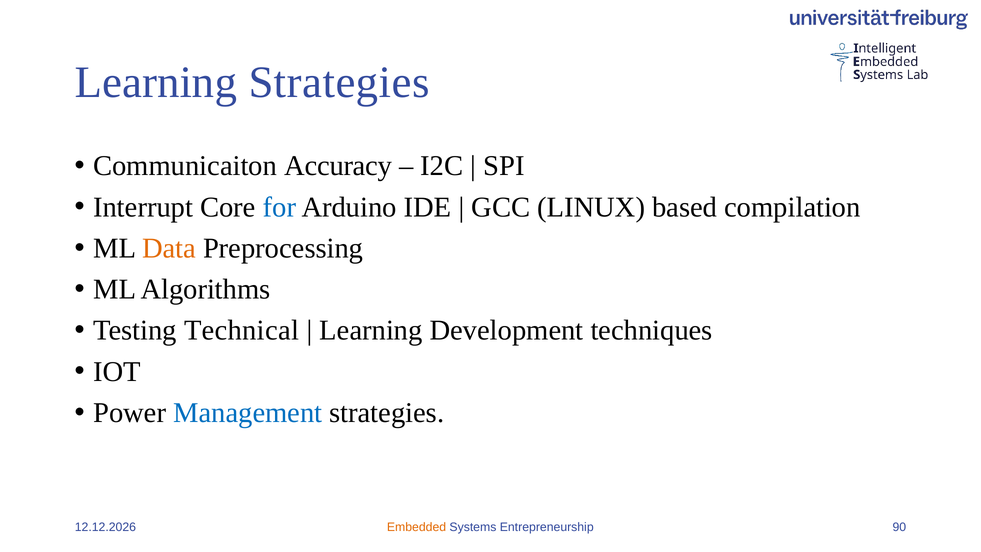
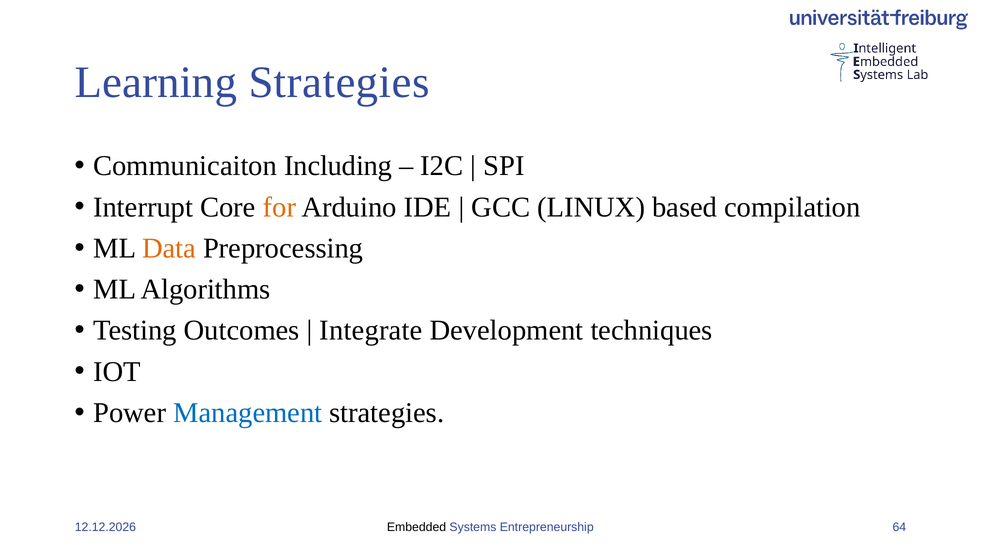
Accuracy: Accuracy -> Including (338, 166)
for colour: blue -> orange (279, 207)
Technical: Technical -> Outcomes (242, 330)
Learning: Learning -> Integrate (371, 330)
Embedded colour: orange -> black (417, 527)
90: 90 -> 64 (899, 527)
